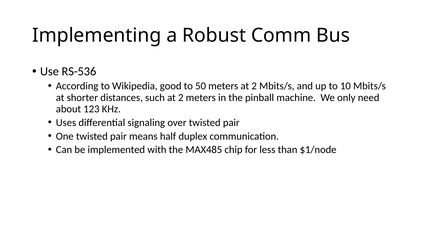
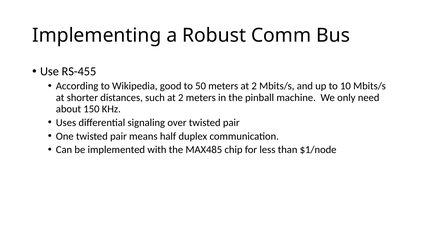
RS-536: RS-536 -> RS-455 (79, 71)
123: 123 -> 150 (91, 109)
